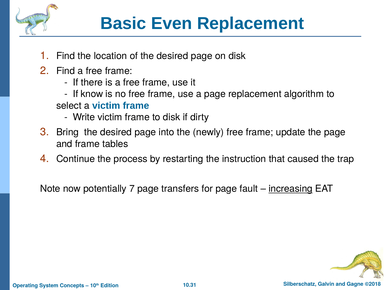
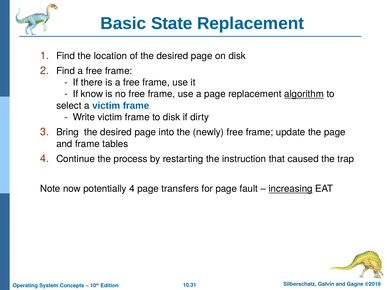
Even: Even -> State (172, 23)
algorithm underline: none -> present (304, 94)
potentially 7: 7 -> 4 (132, 189)
